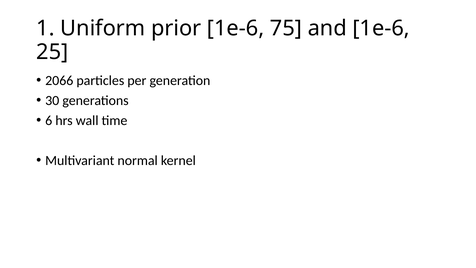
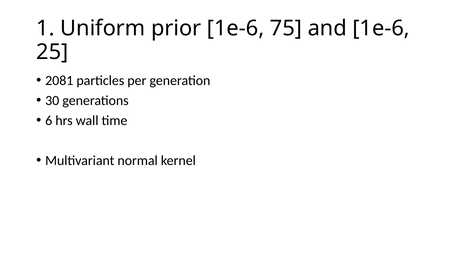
2066: 2066 -> 2081 (59, 80)
